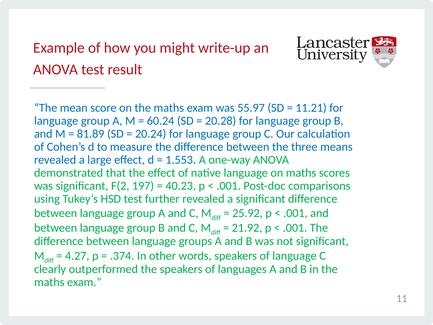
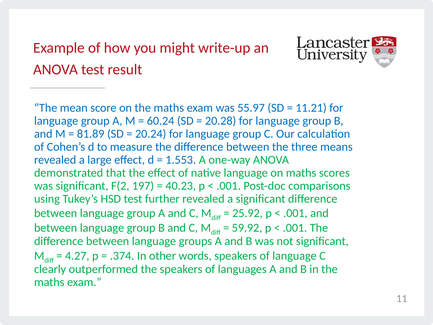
21.92: 21.92 -> 59.92 (247, 228)
